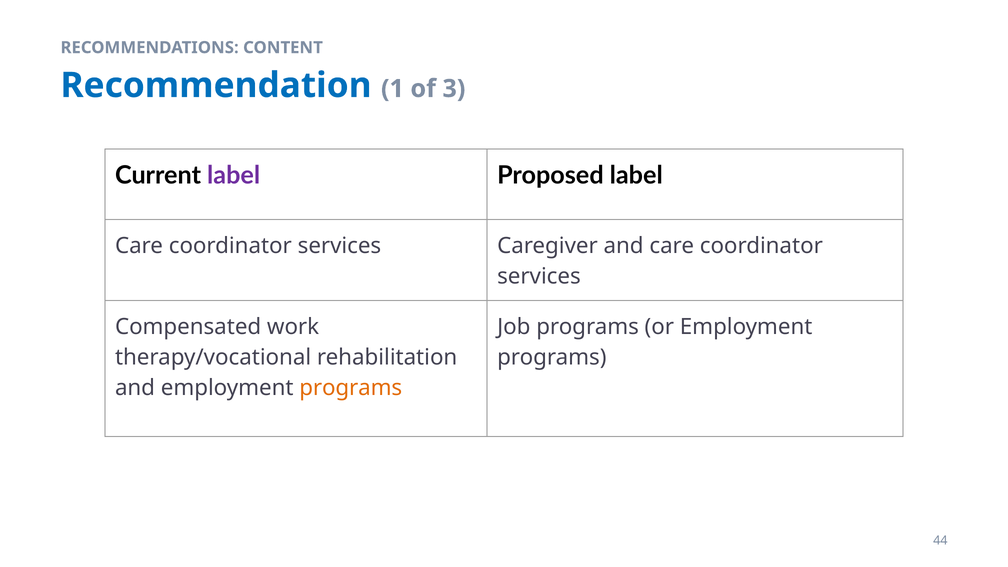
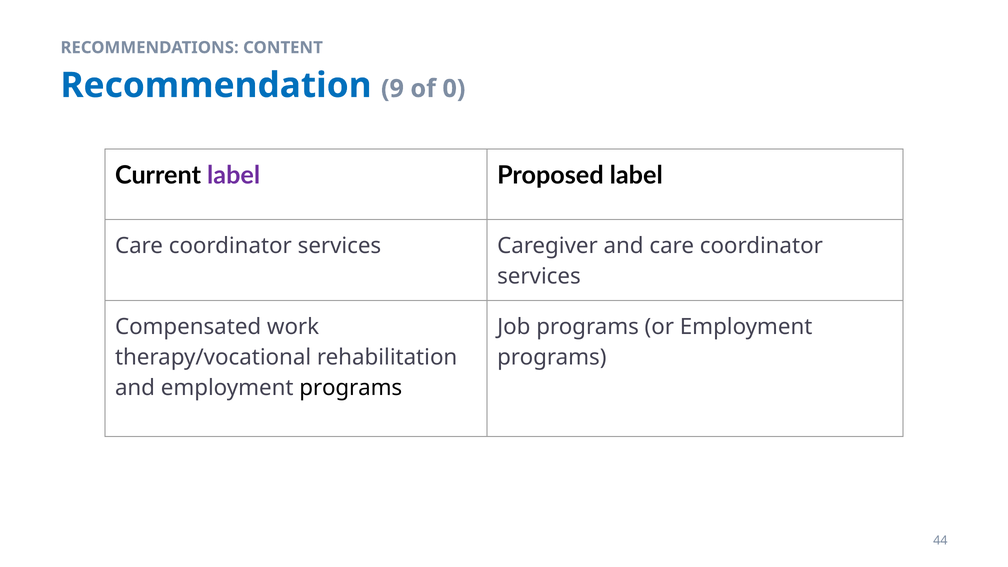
1: 1 -> 9 (392, 89)
3: 3 -> 0 (454, 89)
programs colour: orange -> black (351, 388)
